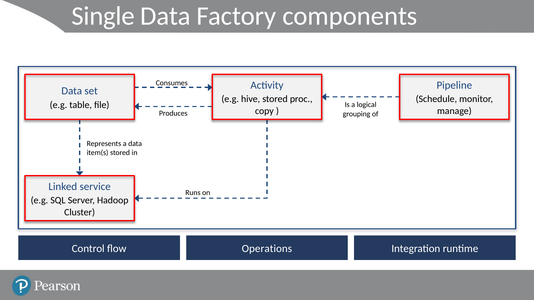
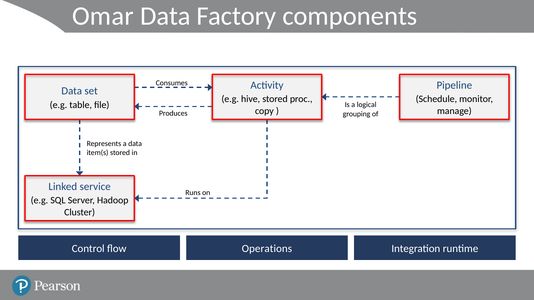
Single: Single -> Omar (103, 16)
